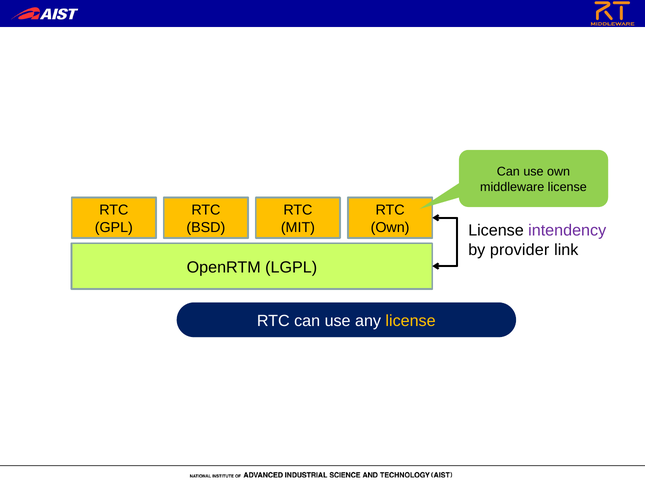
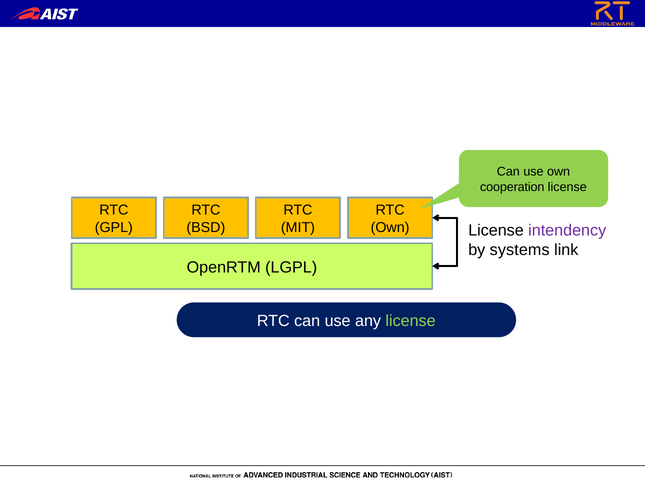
middleware: middleware -> cooperation (512, 187)
provider: provider -> systems (520, 250)
license colour: yellow -> light green (411, 321)
